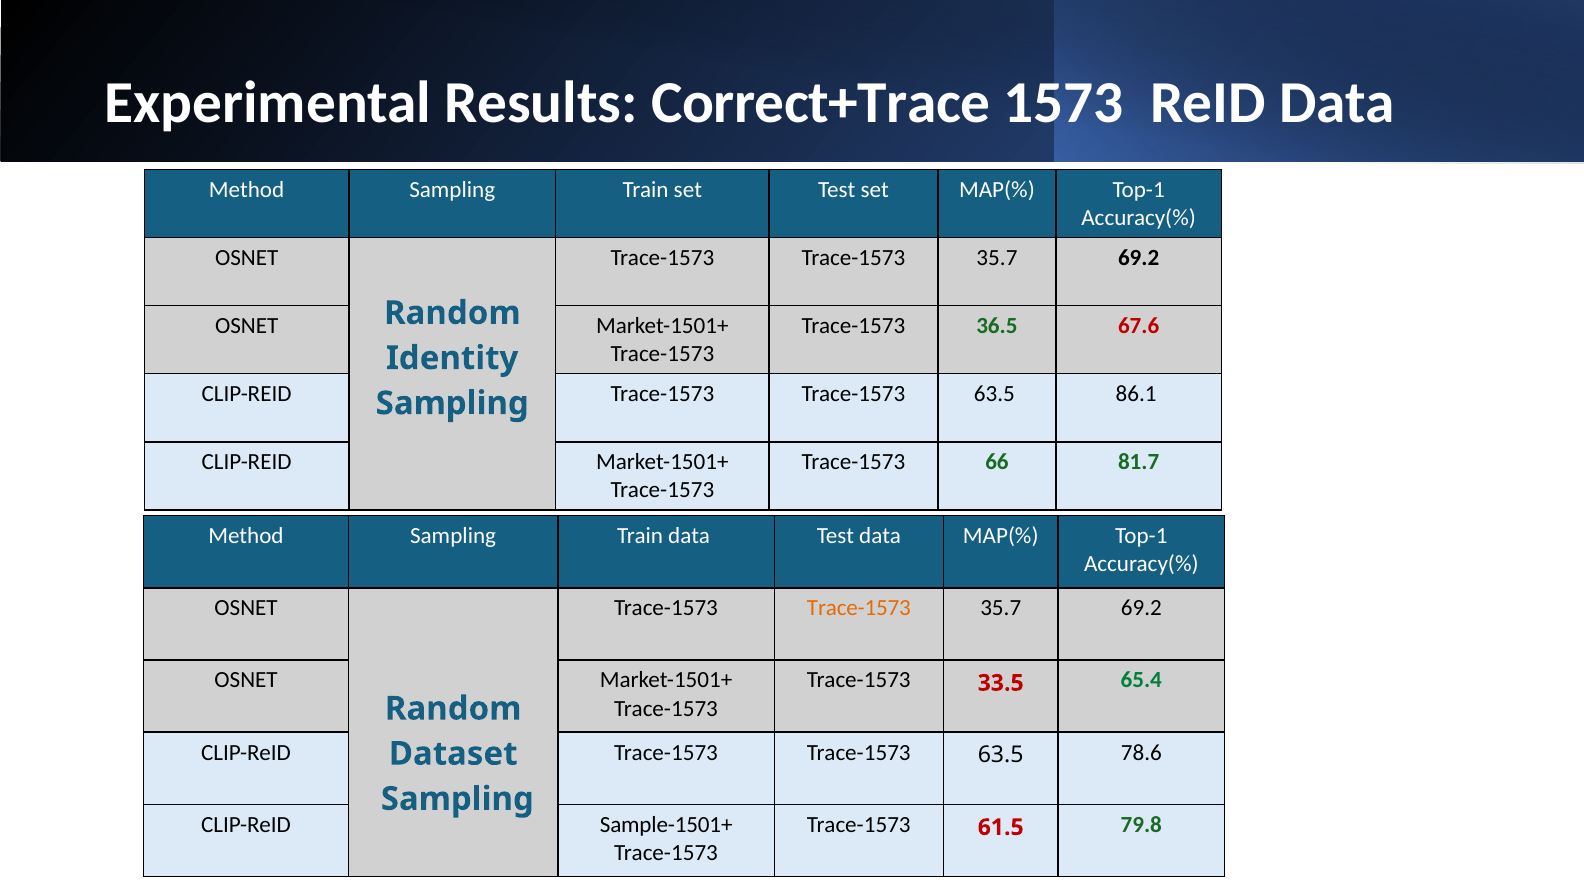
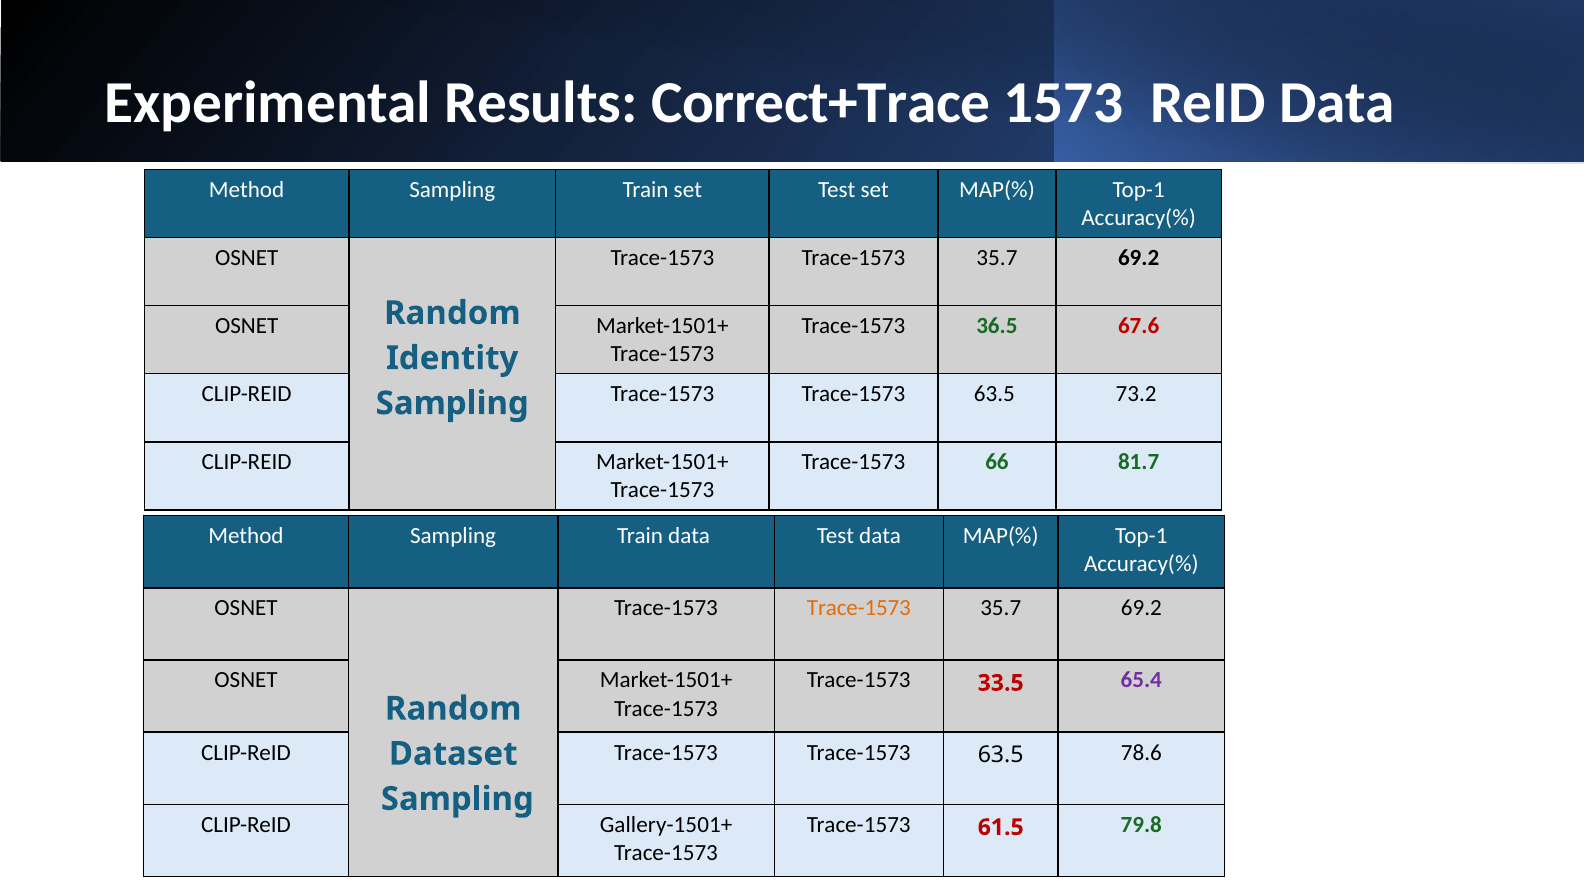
86.1: 86.1 -> 73.2 (1136, 394)
65.4 colour: green -> purple (1141, 680)
Sample-1501+: Sample-1501+ -> Gallery-1501+ (666, 825)
